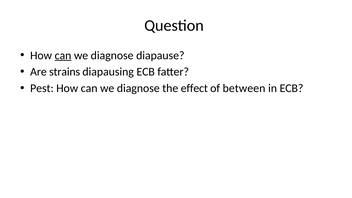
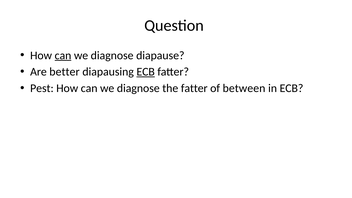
strains: strains -> better (65, 72)
ECB underline: none -> present (146, 72)
the effect: effect -> fatter (194, 88)
